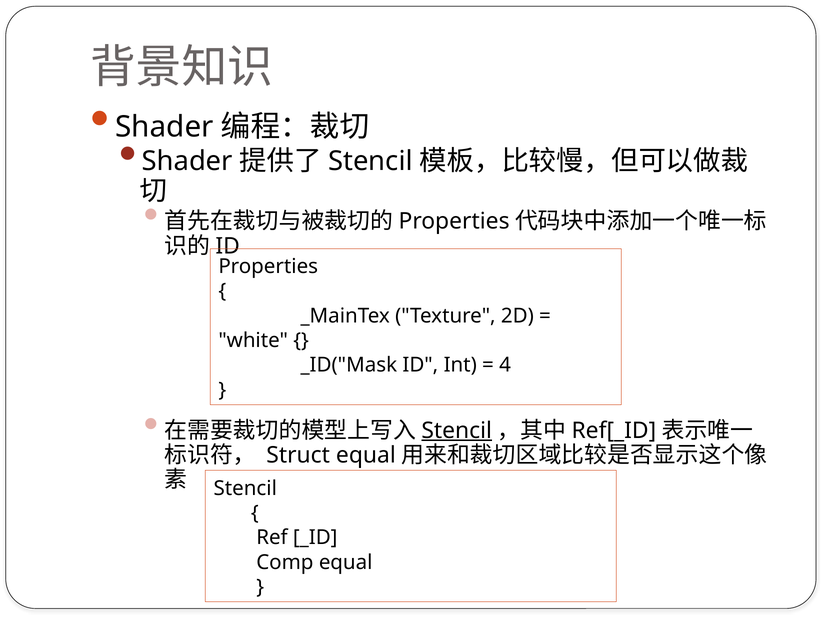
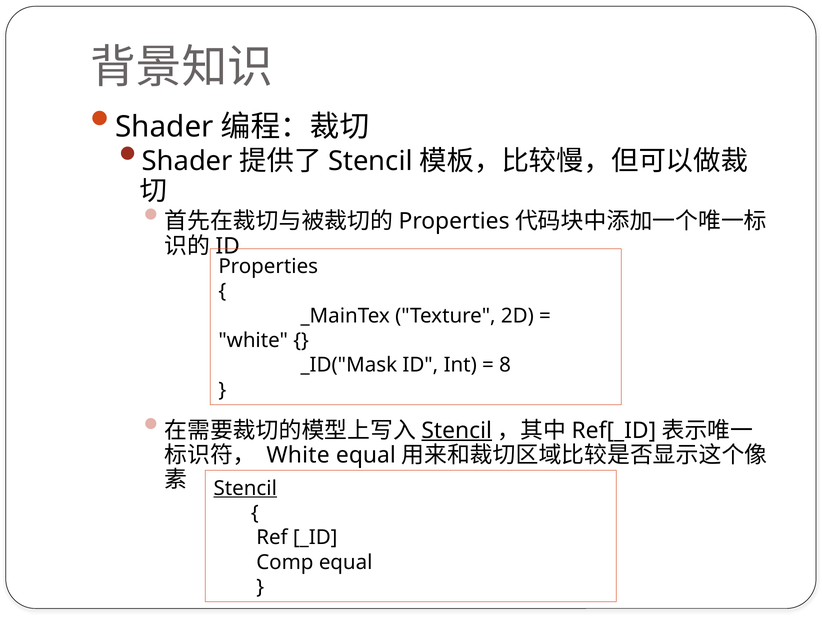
4: 4 -> 8 (505, 365)
Struct: Struct -> White (298, 455)
Stencil underline: none -> present (245, 488)
